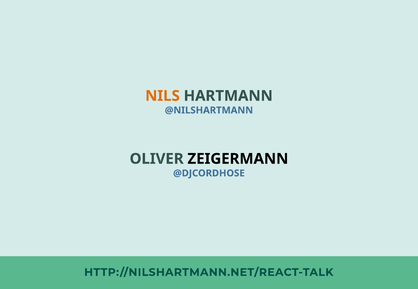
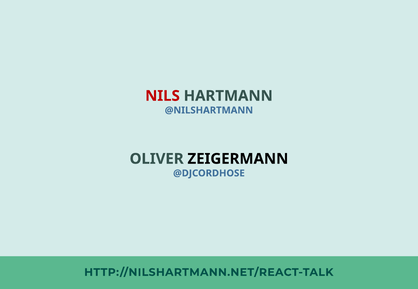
NILS colour: orange -> red (162, 96)
